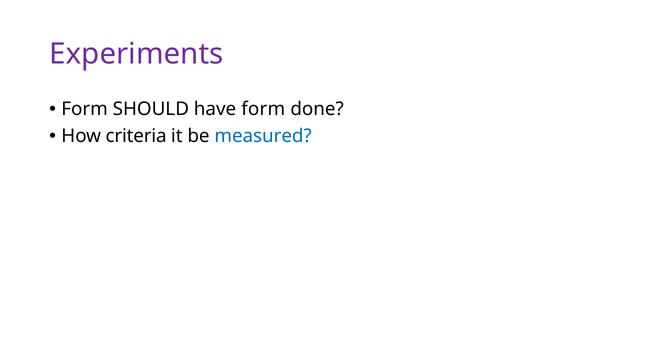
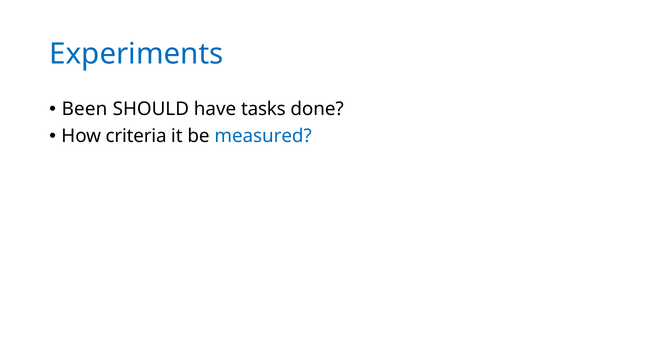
Experiments colour: purple -> blue (136, 54)
Form: Form -> Been (84, 109)
have form: form -> tasks (263, 109)
